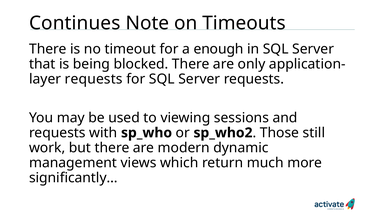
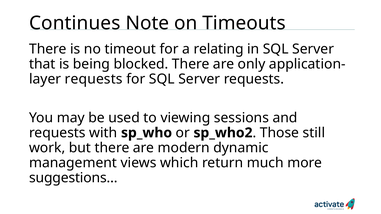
enough: enough -> relating (219, 49)
significantly…: significantly… -> suggestions… (73, 178)
